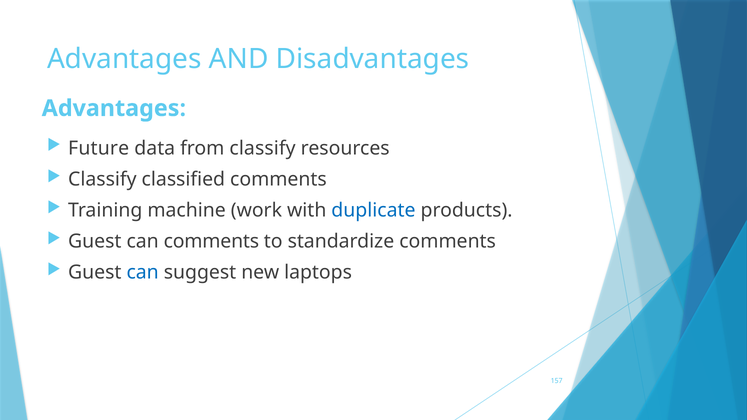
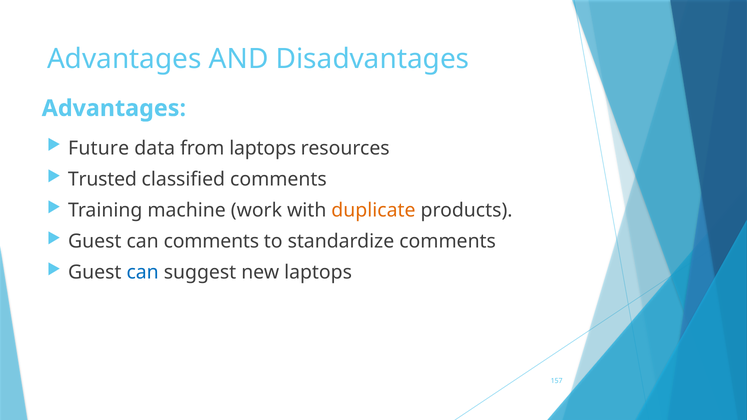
from classify: classify -> laptops (263, 148)
Classify: Classify -> Trusted (102, 179)
duplicate colour: blue -> orange (373, 210)
